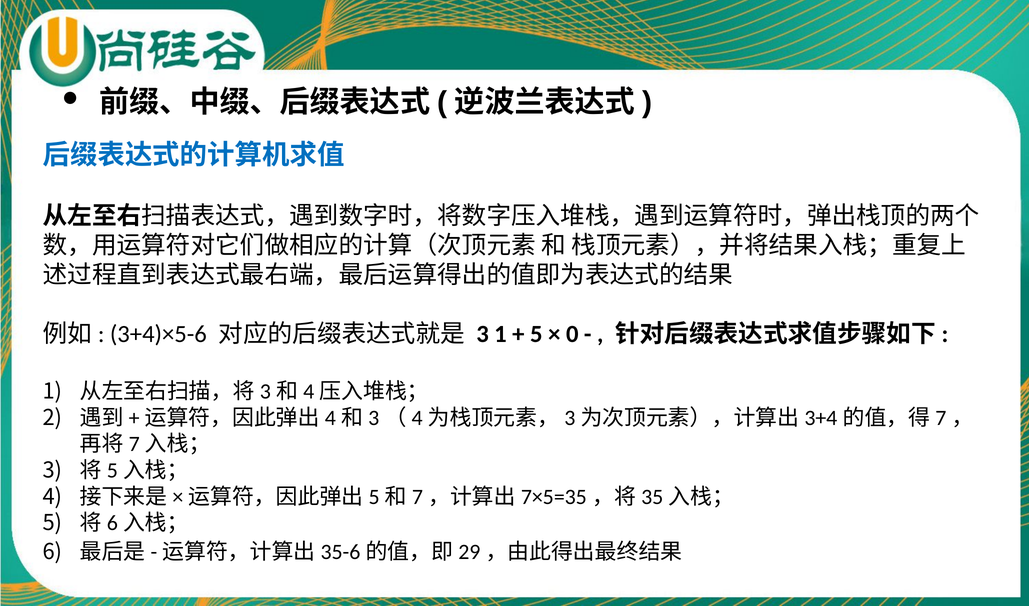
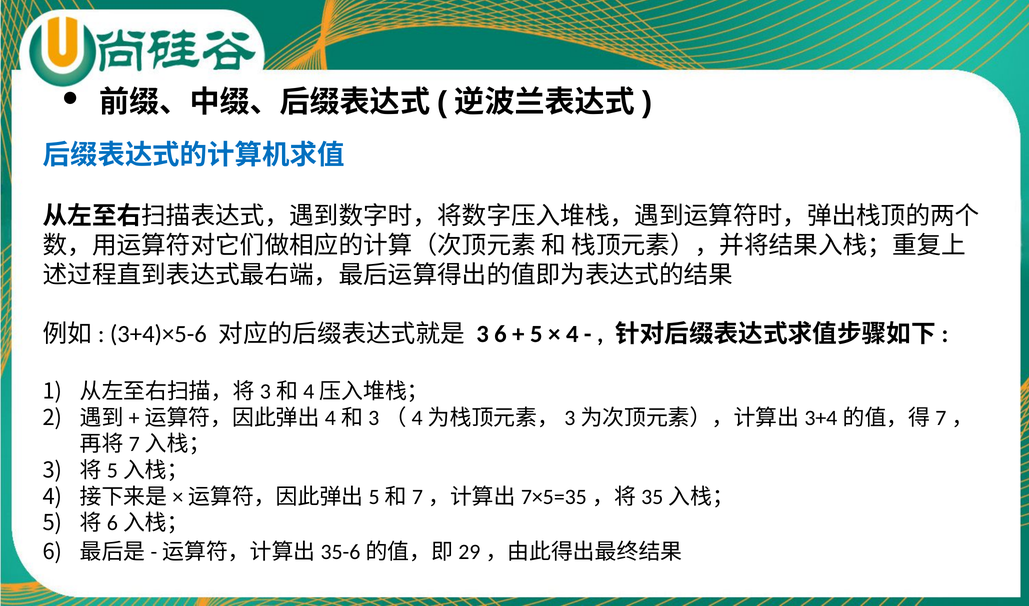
3 1: 1 -> 6 (500, 334)
0: 0 -> 4 (572, 334)
